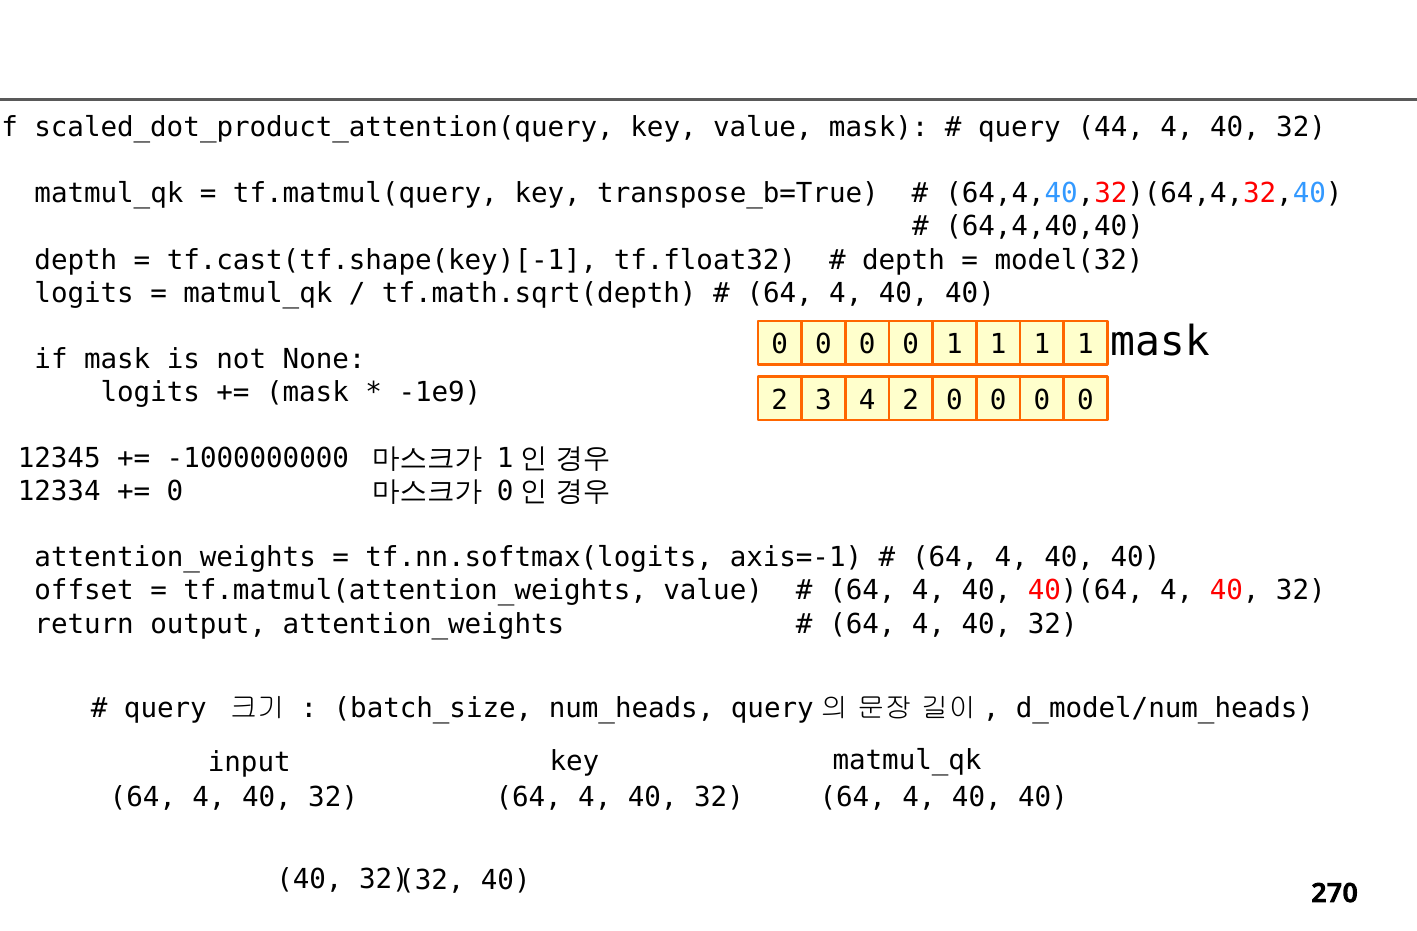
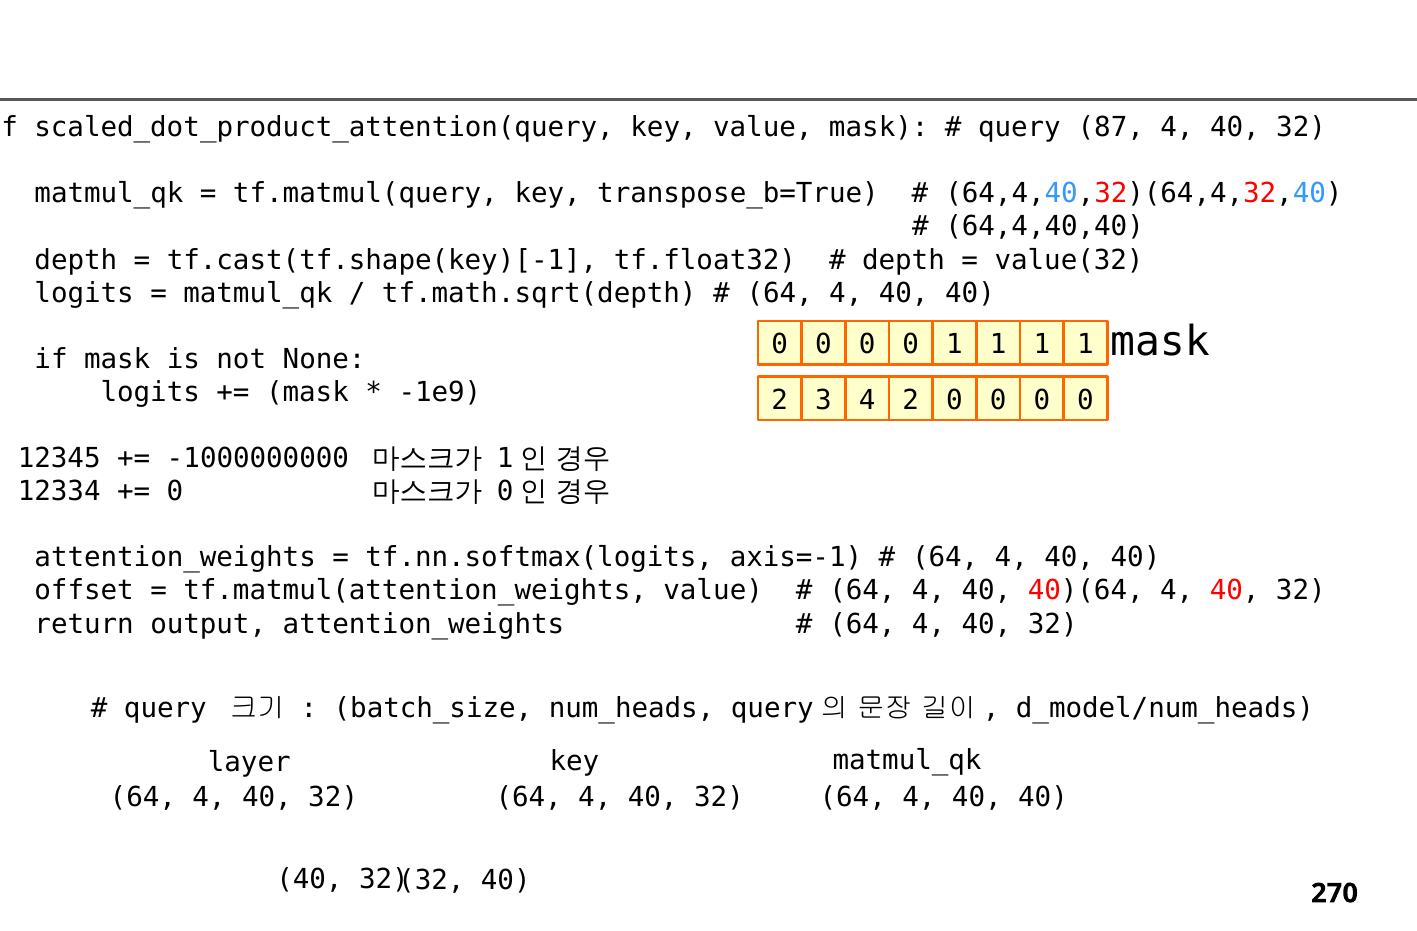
44: 44 -> 87 (1111, 128)
model(32: model(32 -> value(32 (1069, 260)
input: input -> layer (249, 762)
